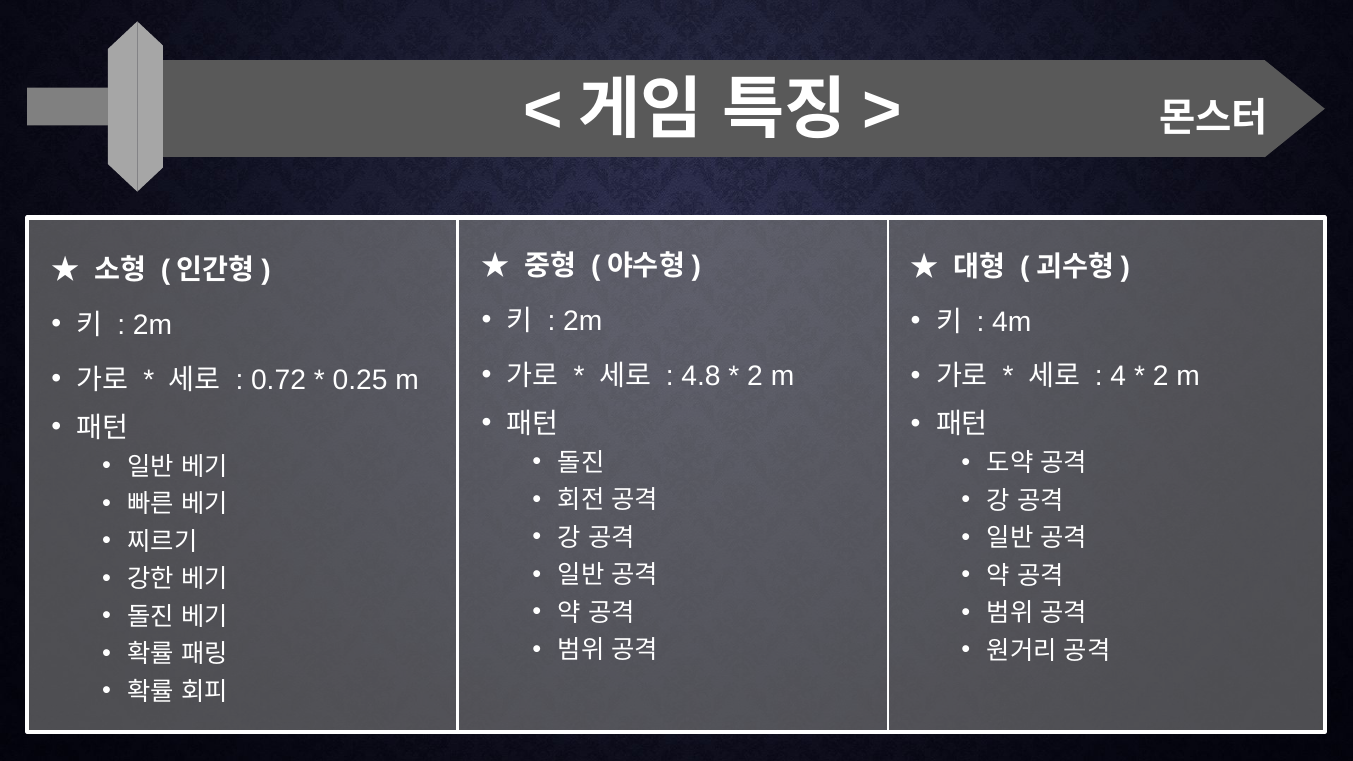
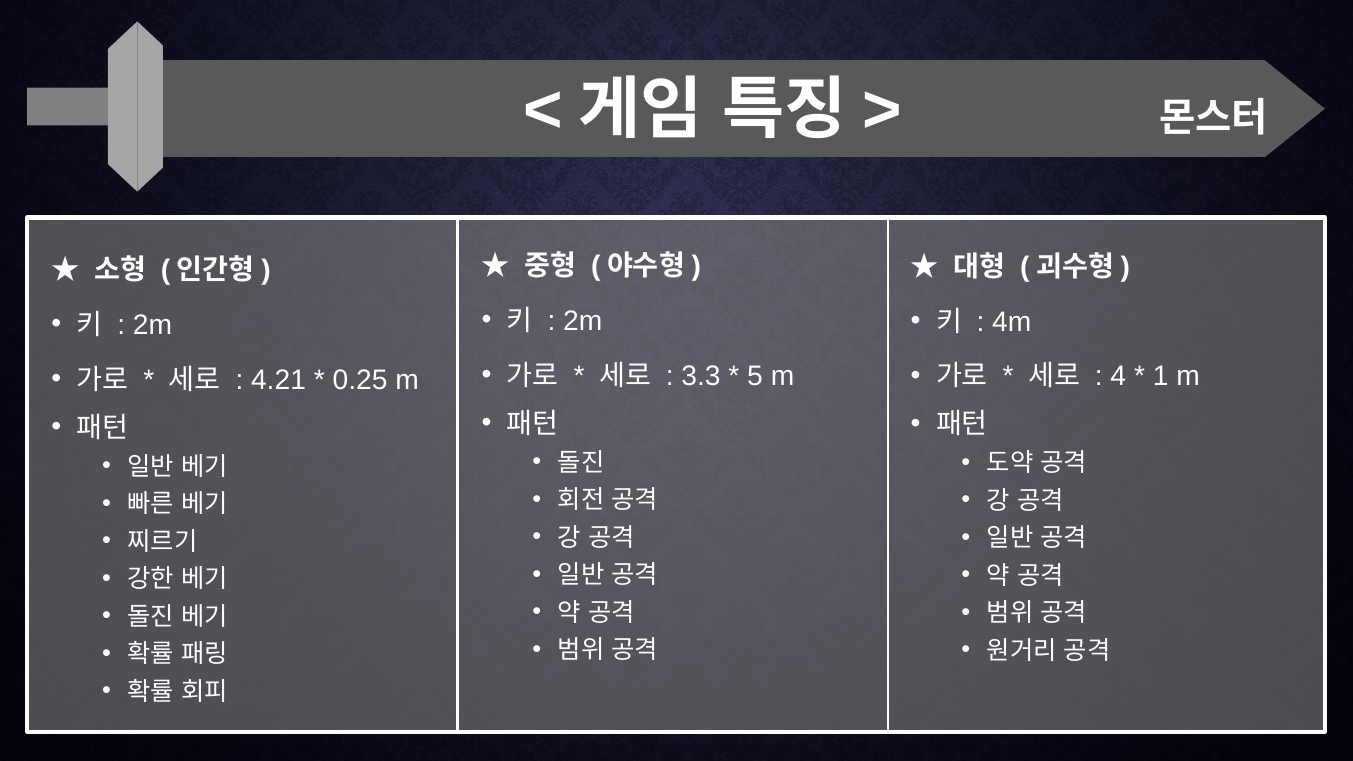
4.8: 4.8 -> 3.3 (701, 376)
2: 2 -> 5 (755, 376)
2: 2 -> 1 (1161, 376)
0.72: 0.72 -> 4.21 (278, 380)
